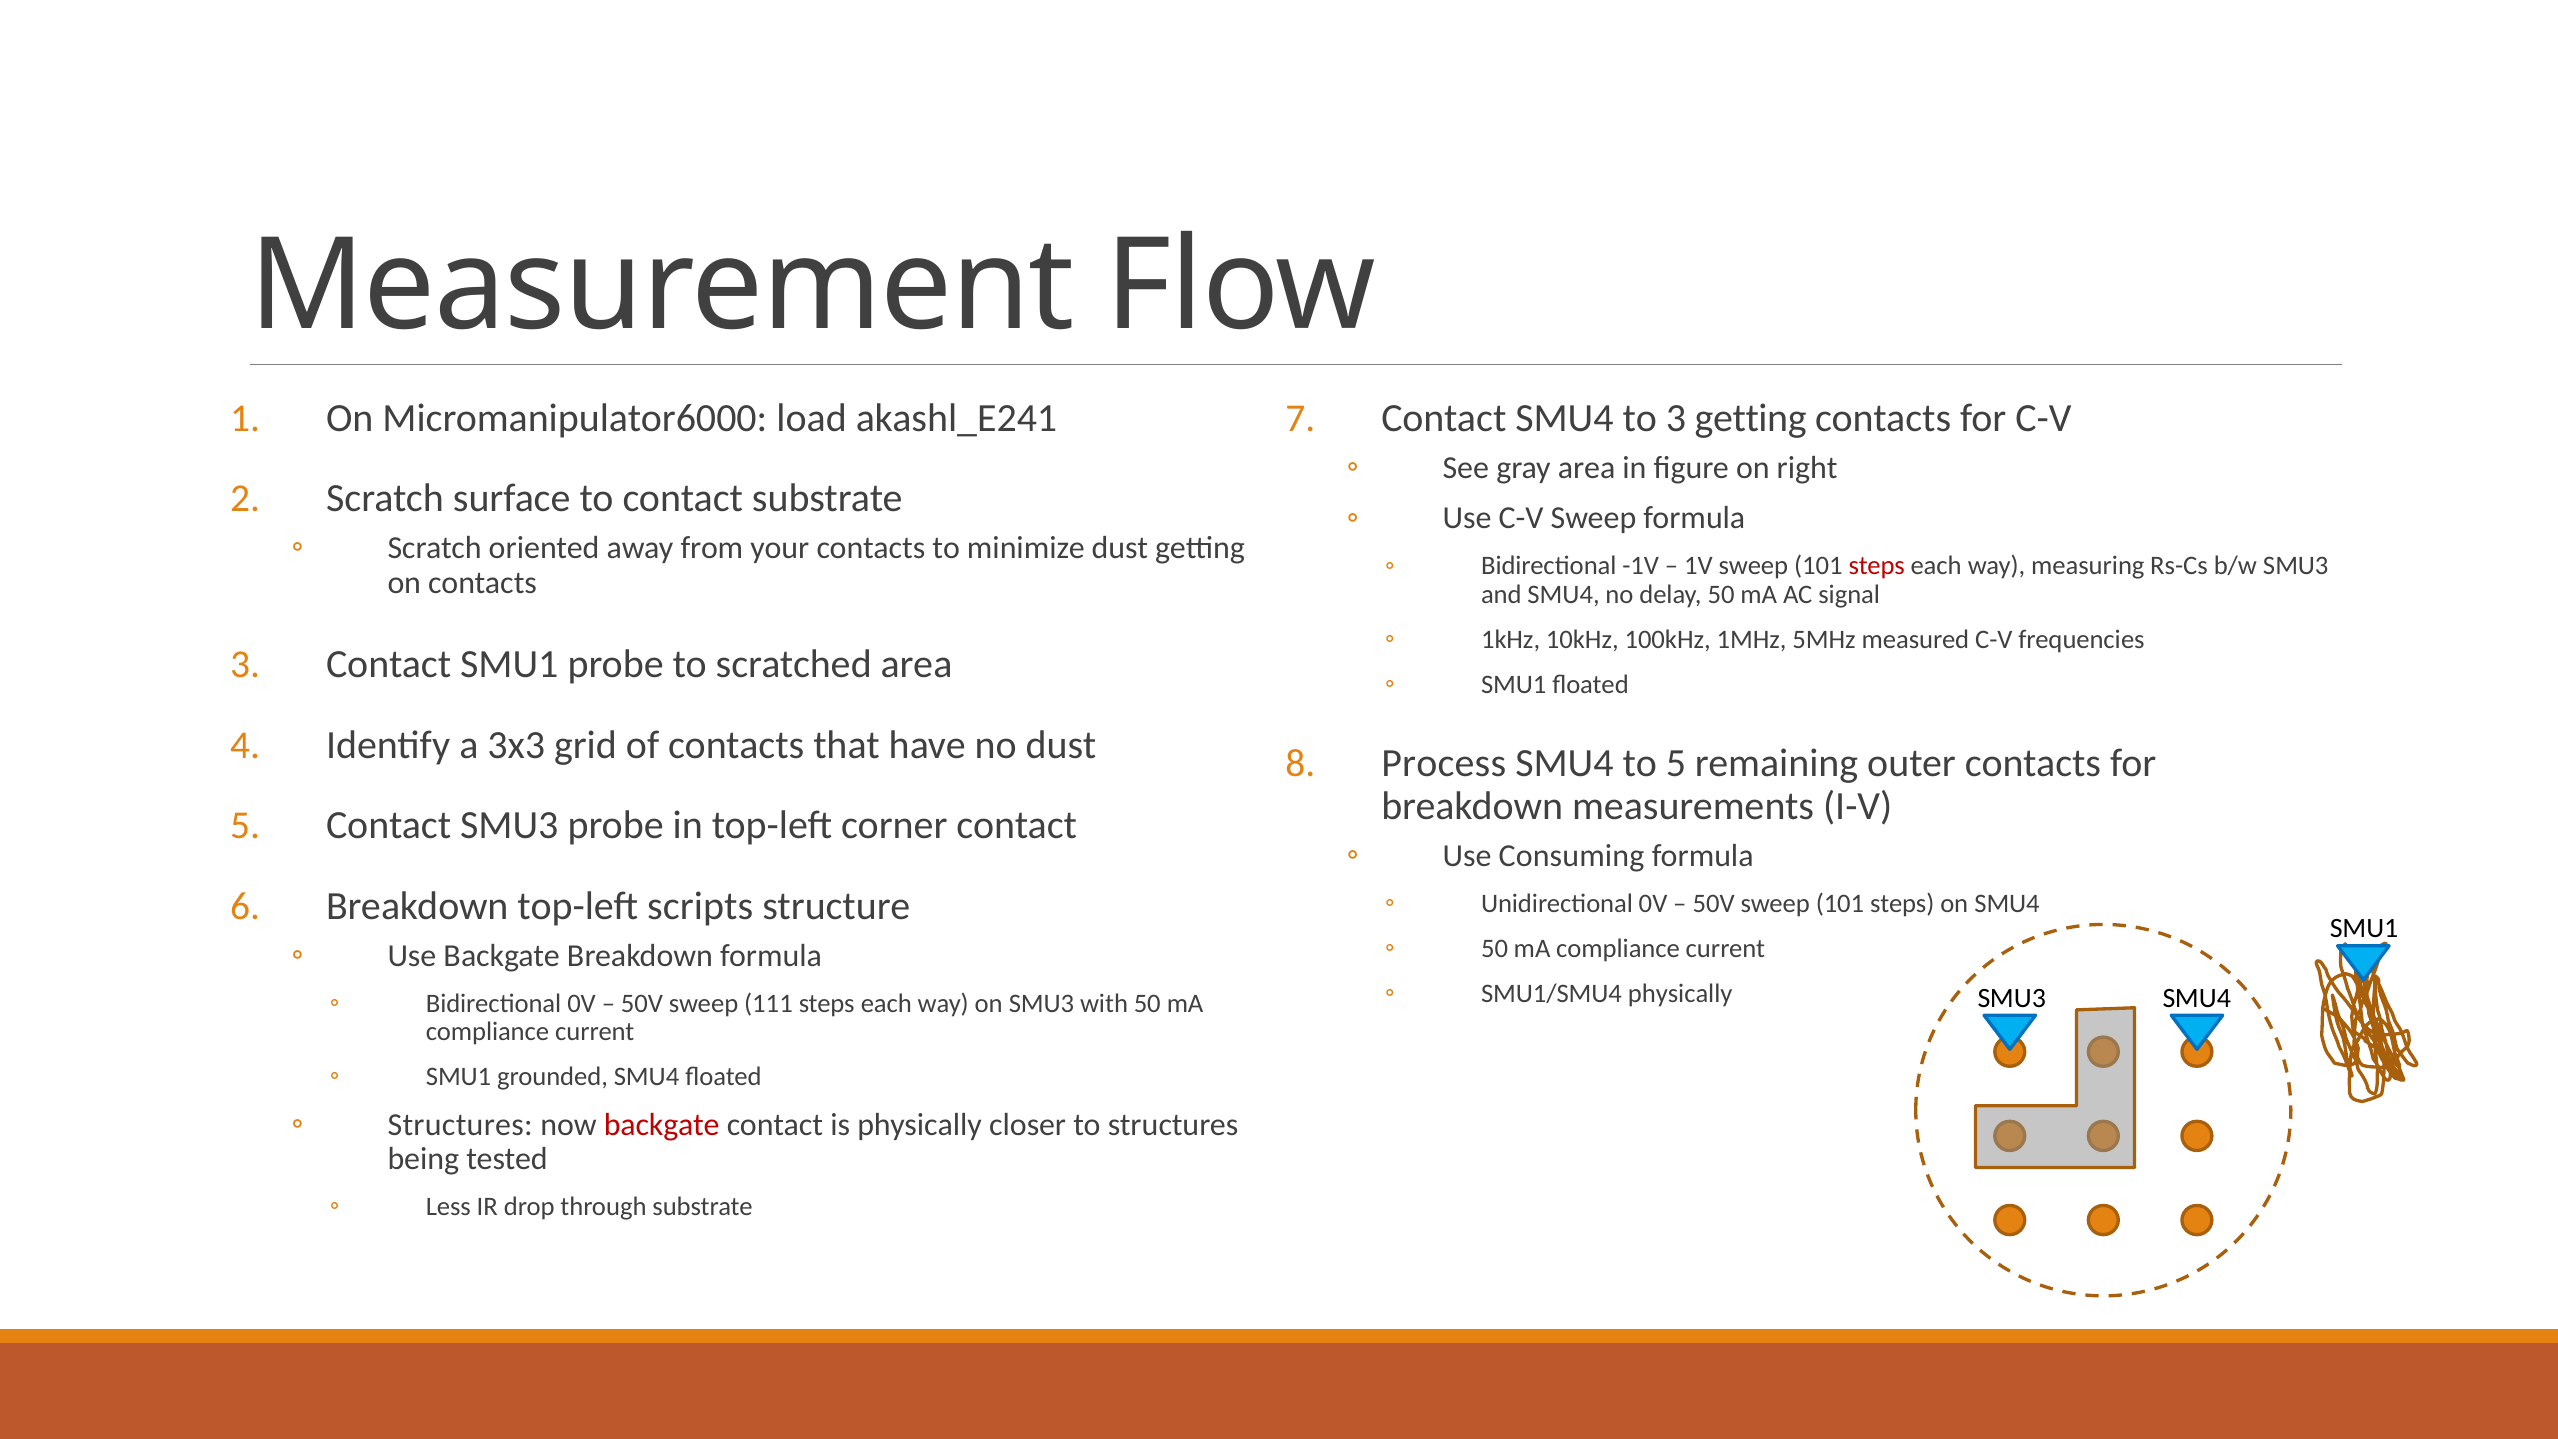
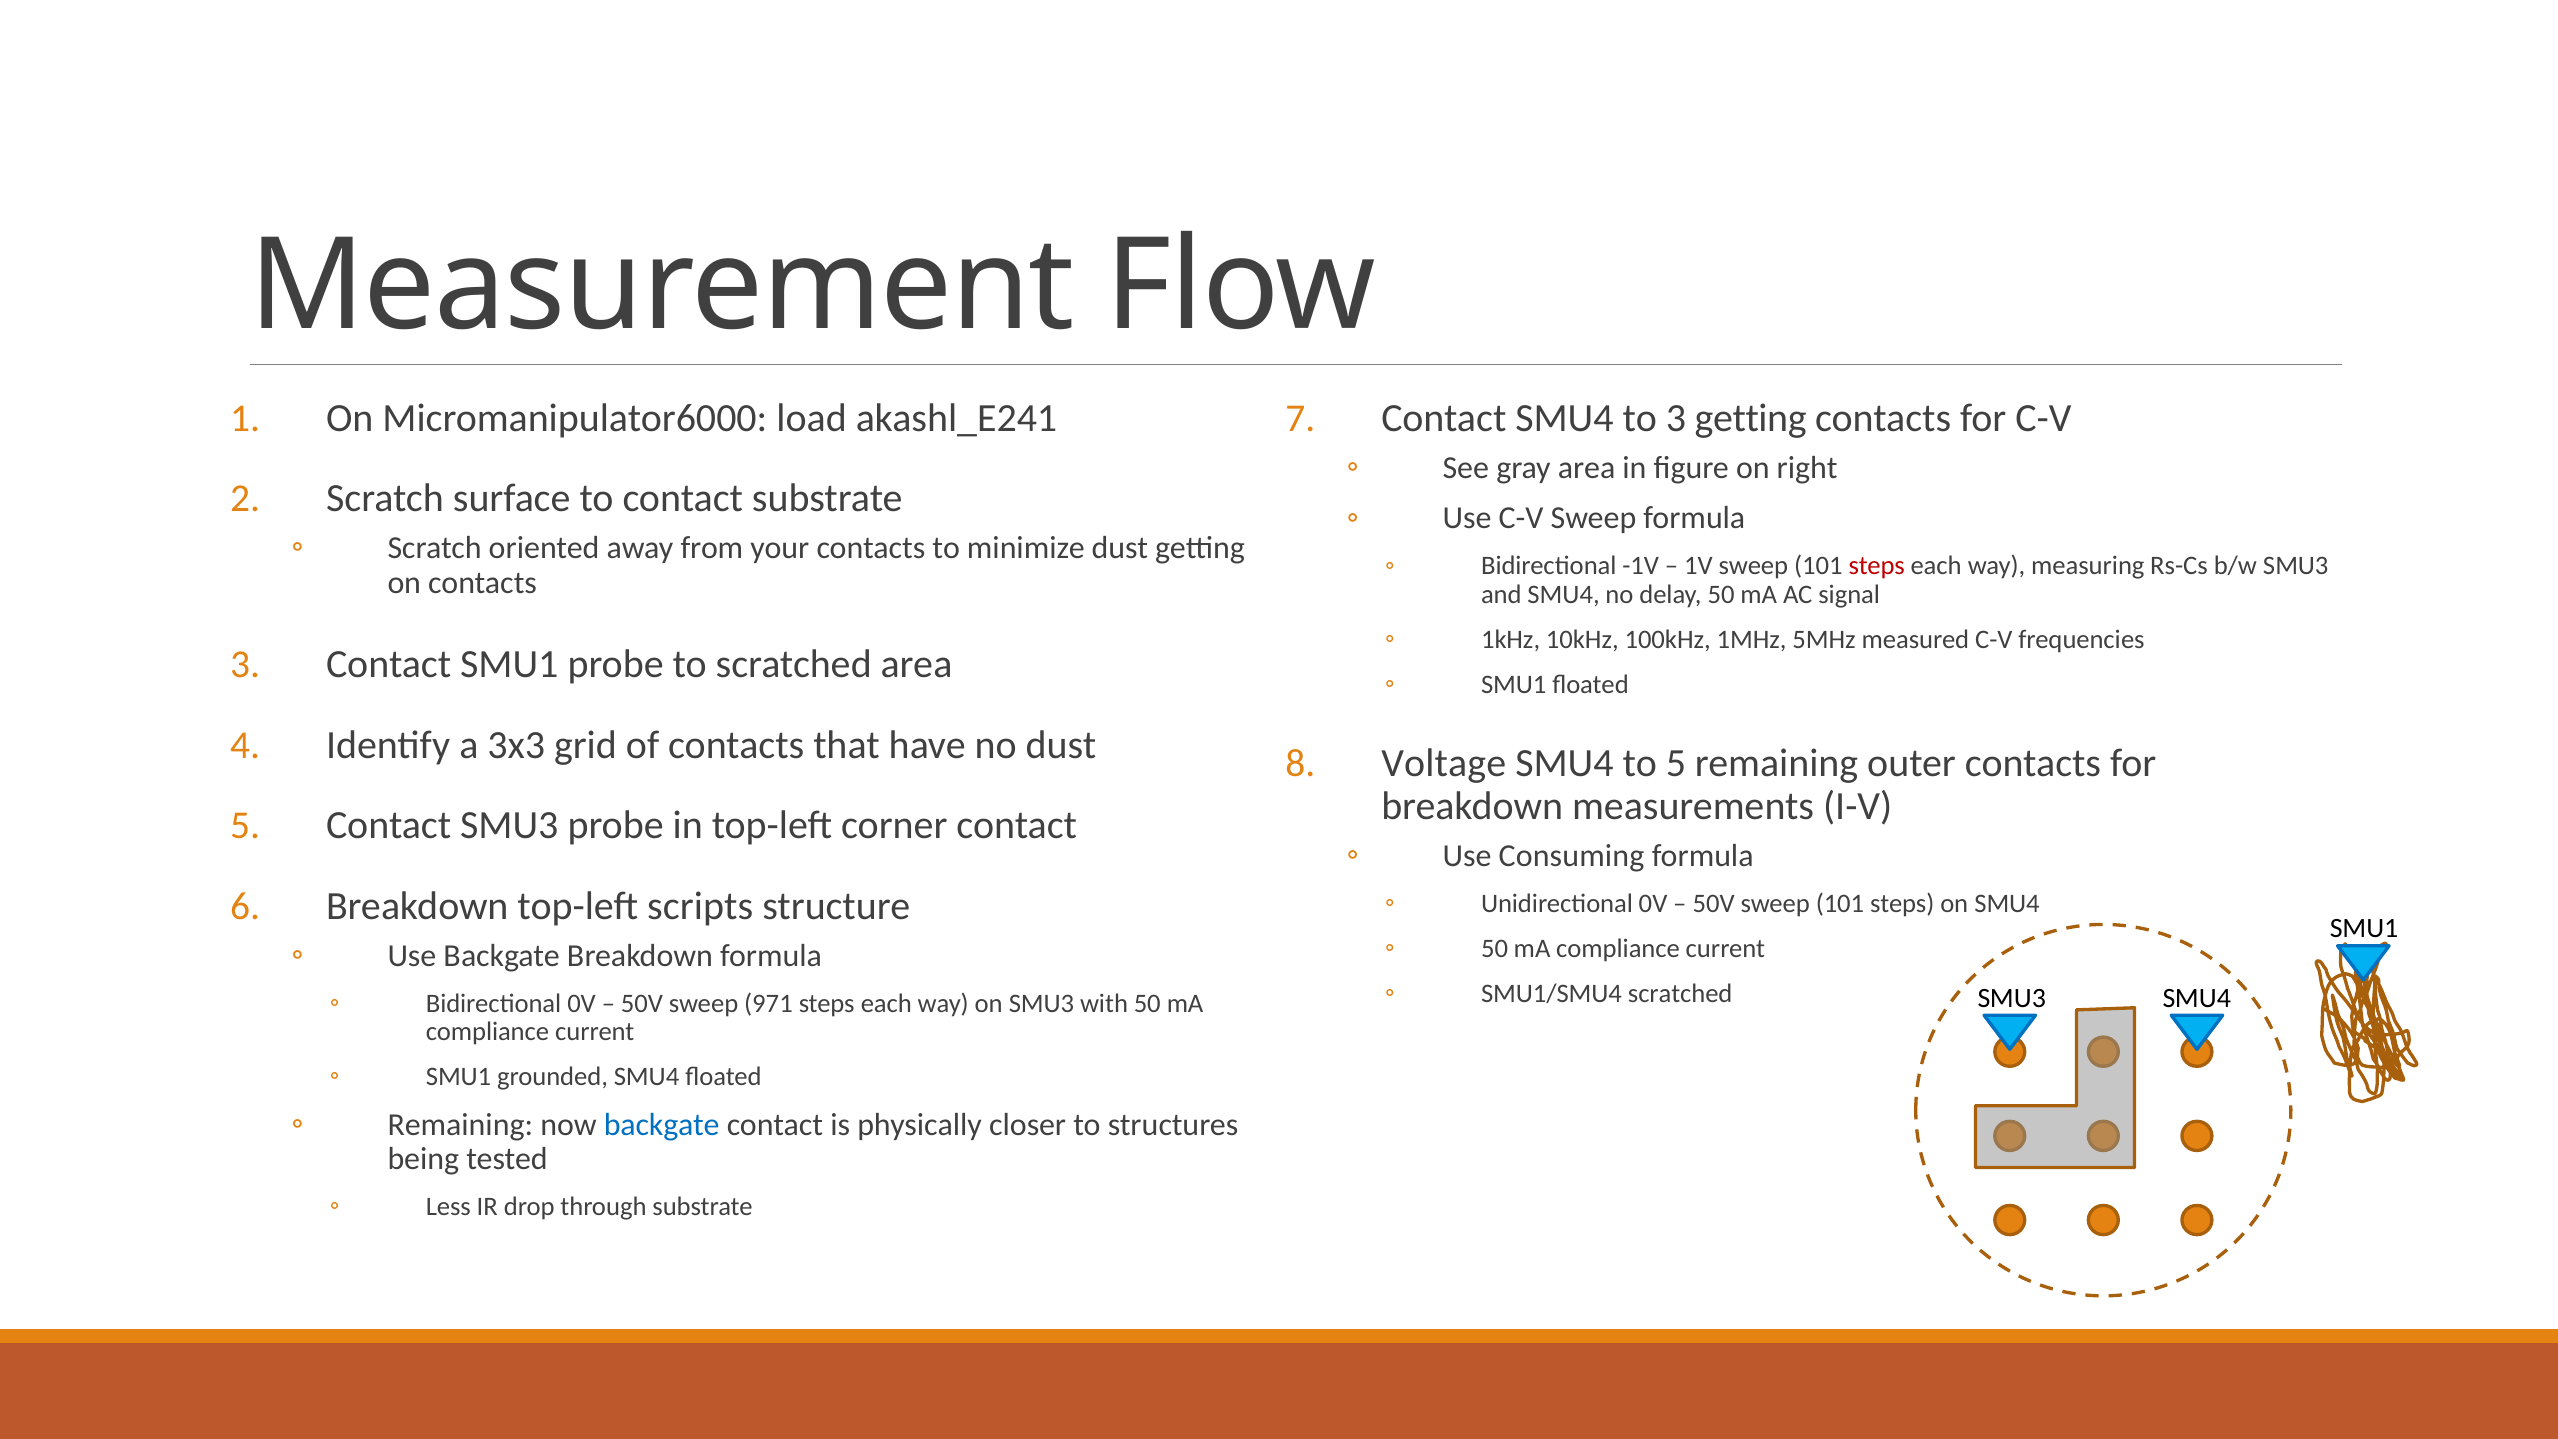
Process: Process -> Voltage (1444, 763)
SMU1/SMU4 physically: physically -> scratched (1680, 993)
111: 111 -> 971 (768, 1003)
Structures: Structures -> Remaining (460, 1125)
backgate colour: red -> blue (662, 1125)
